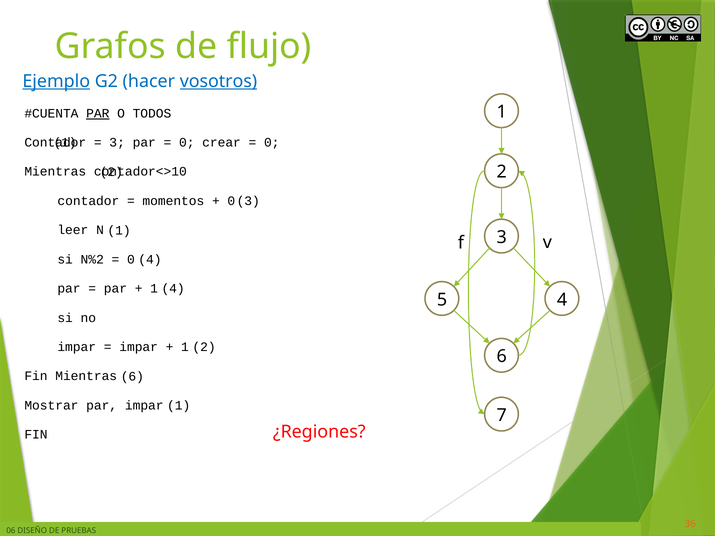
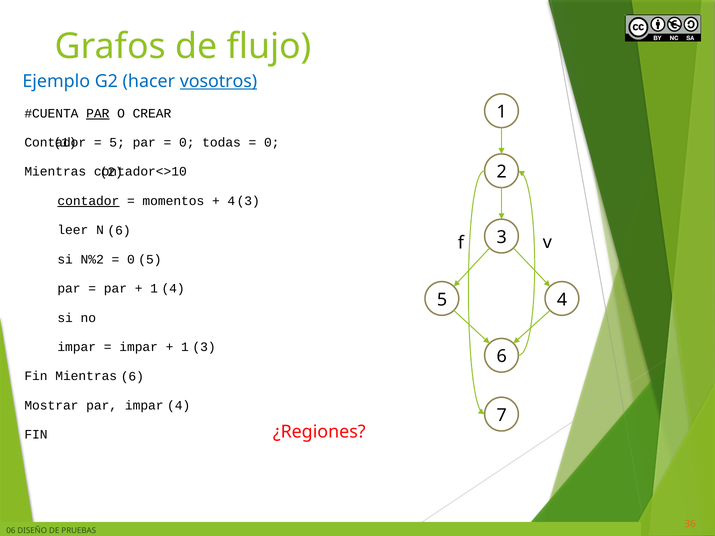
Ejemplo underline: present -> none (56, 81)
TODOS: TODOS -> CREAR (152, 113)
3: 3 -> 5 (117, 143)
crear: crear -> todas (222, 143)
contador underline: none -> present (88, 201)
0: 0 -> 4 (231, 201)
1: 1 -> 6 (119, 230)
4: 4 -> 5 (150, 260)
2: 2 -> 3 (204, 347)
1: 1 -> 4 (179, 406)
